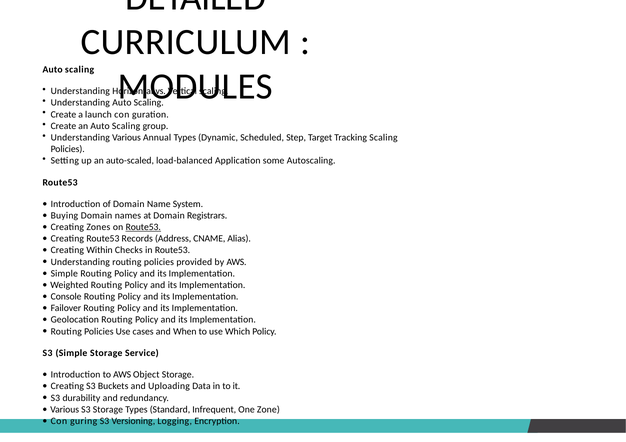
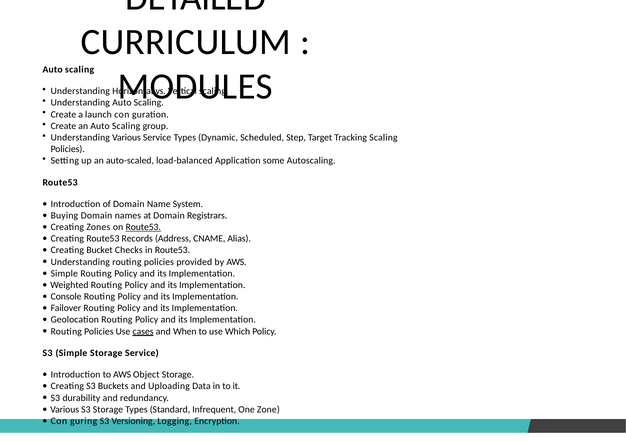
Various Annual: Annual -> Service (157, 138)
Within: Within -> Bucket (100, 250)
cases underline: none -> present (143, 331)
